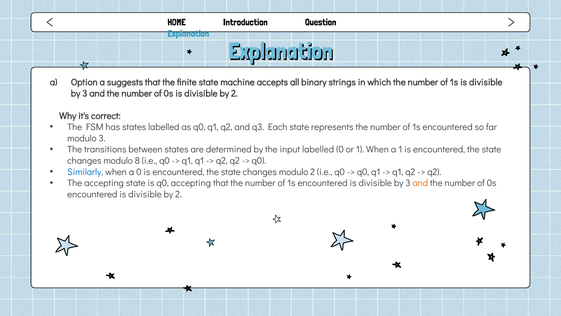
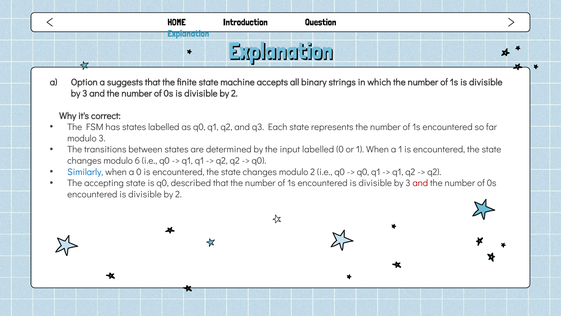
8: 8 -> 6 (137, 161)
q0 accepting: accepting -> described (191, 183)
and colour: orange -> red (420, 183)
